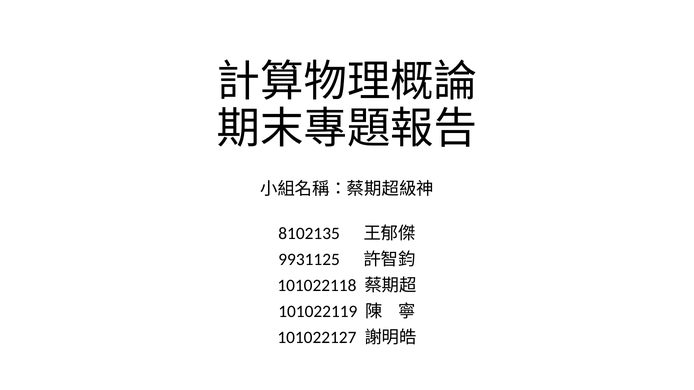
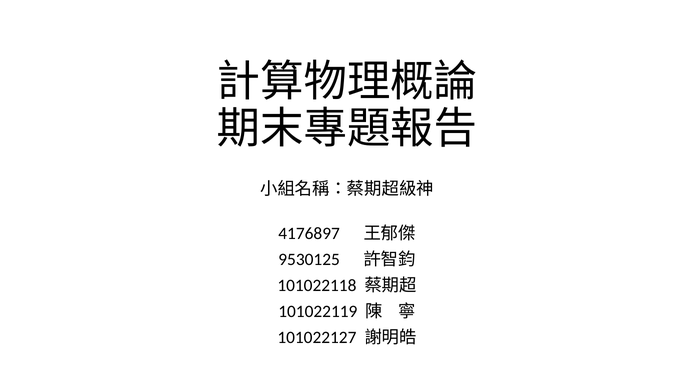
8102135: 8102135 -> 4176897 (309, 234)
9931125: 9931125 -> 9530125 (309, 260)
